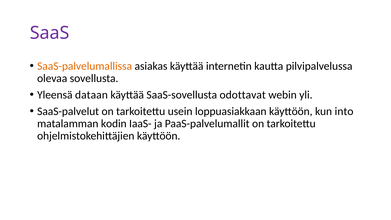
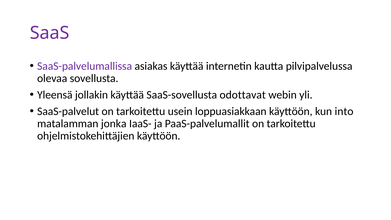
SaaS-palvelumallissa colour: orange -> purple (85, 66)
dataan: dataan -> jollakin (92, 95)
kodin: kodin -> jonka (114, 124)
